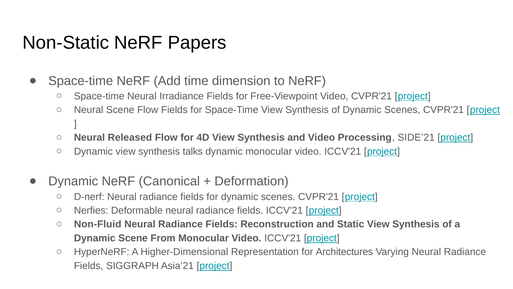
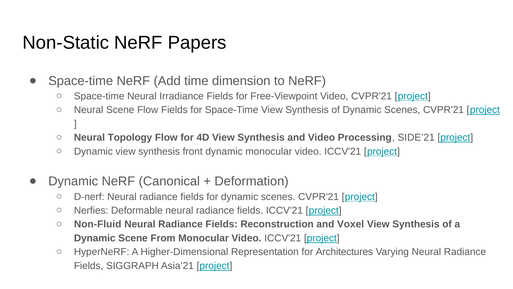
Released: Released -> Topology (130, 137)
talks: talks -> front (193, 151)
Static: Static -> Voxel (351, 224)
